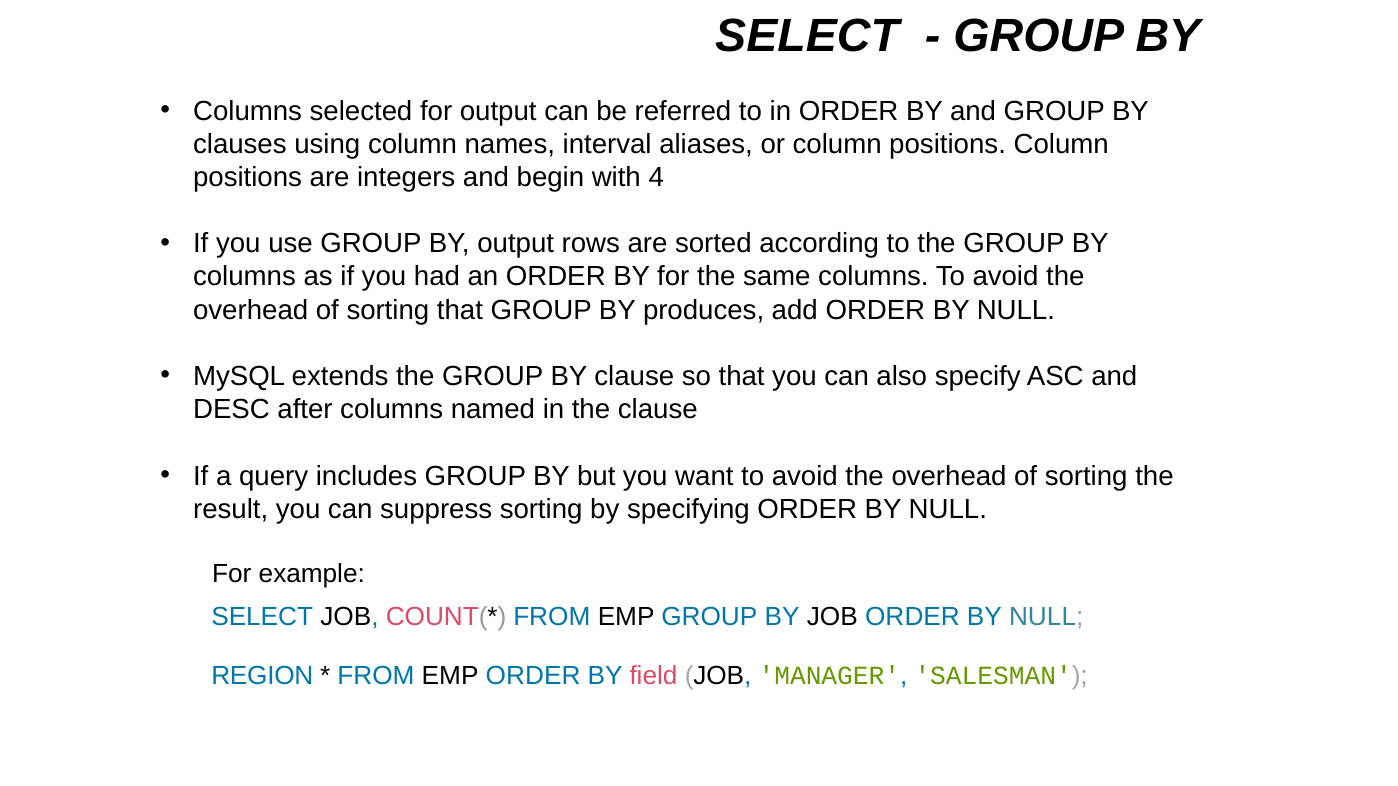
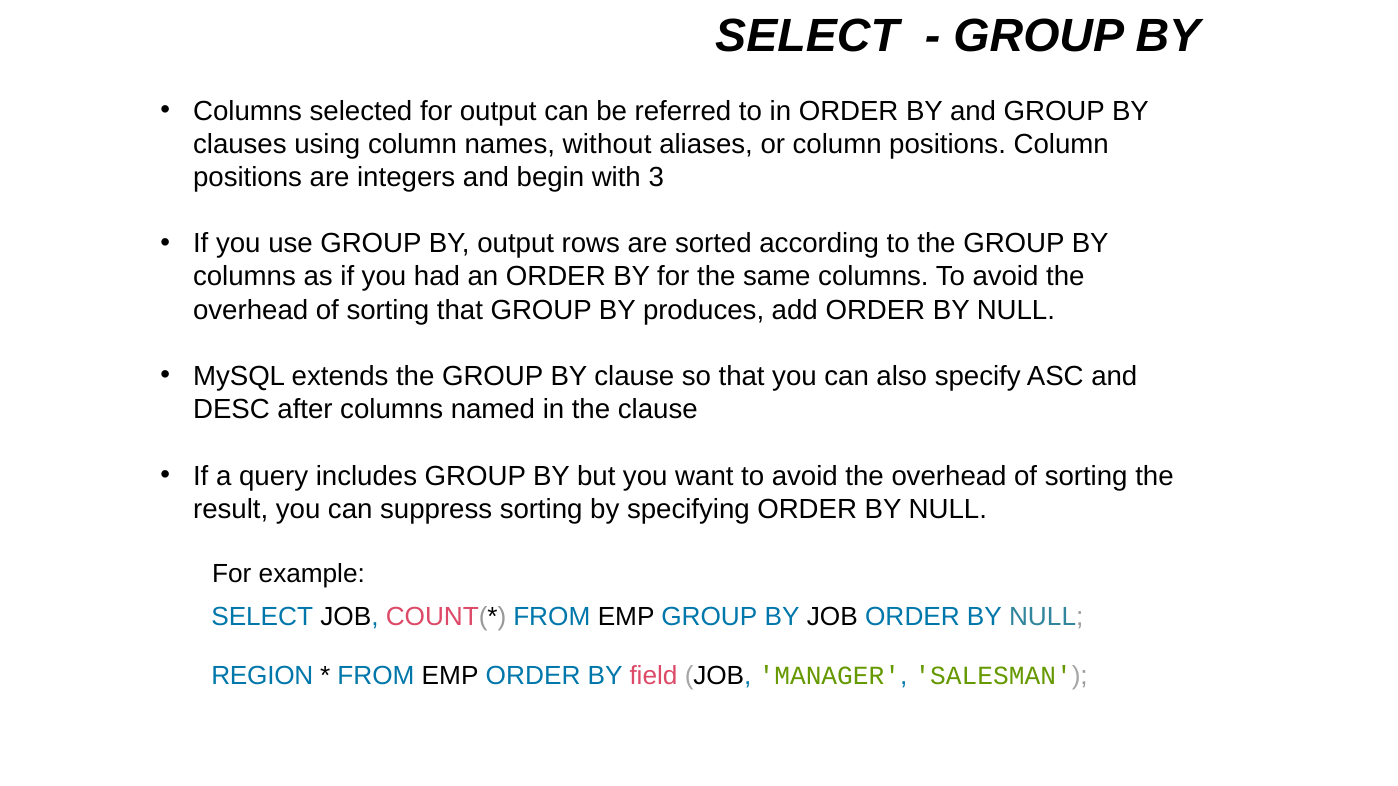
interval: interval -> without (607, 144)
4: 4 -> 3 (656, 177)
